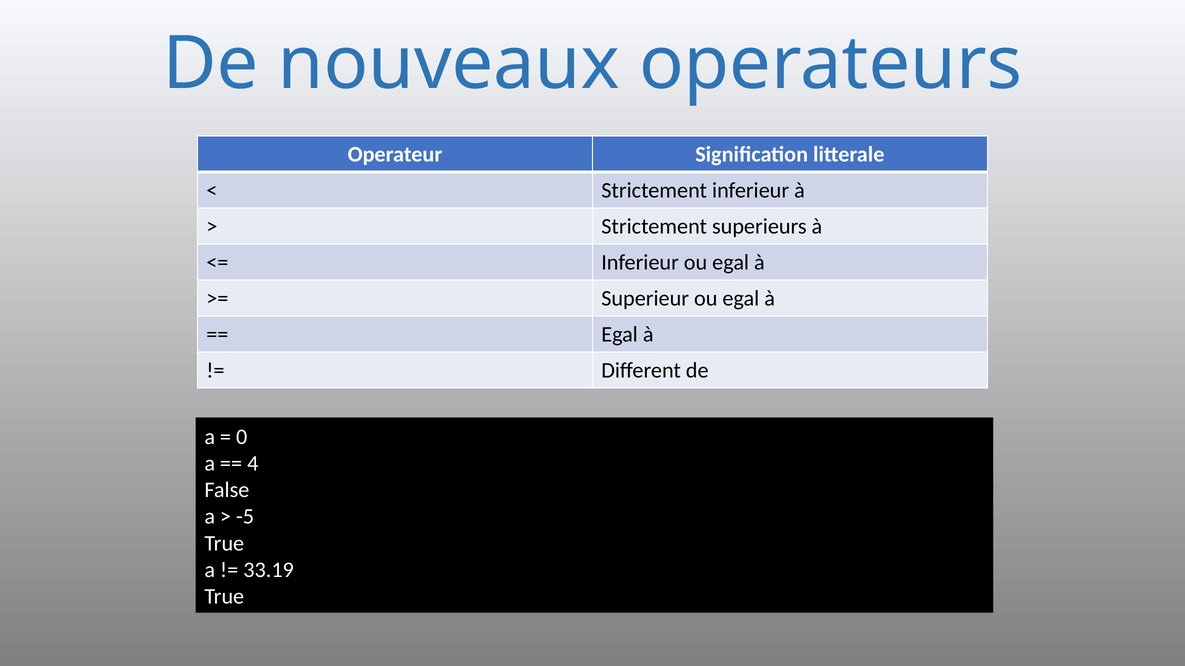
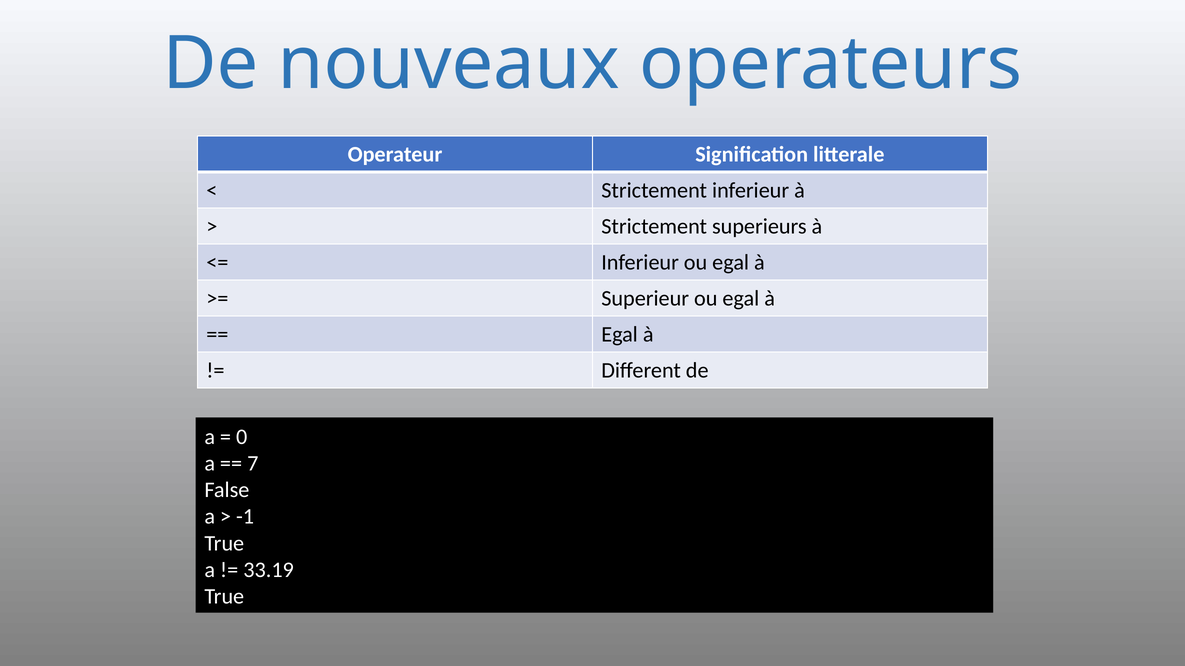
4: 4 -> 7 (253, 464)
-5: -5 -> -1 (245, 517)
